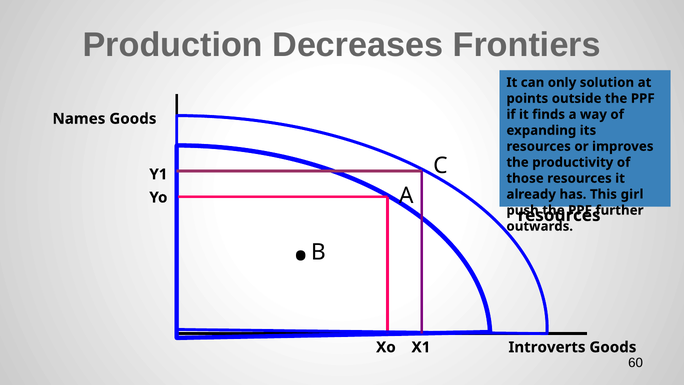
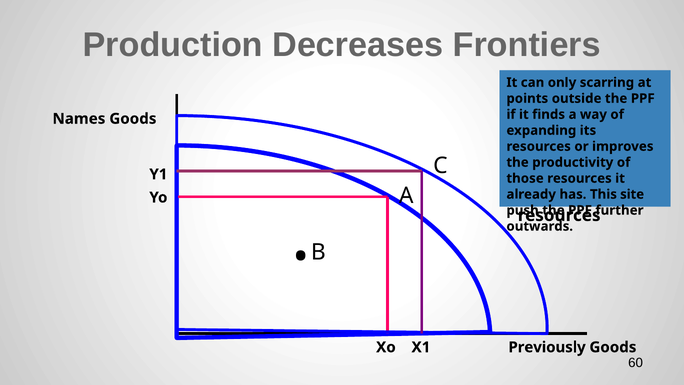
solution: solution -> scarring (607, 82)
girl: girl -> site (632, 194)
Introverts: Introverts -> Previously (547, 347)
